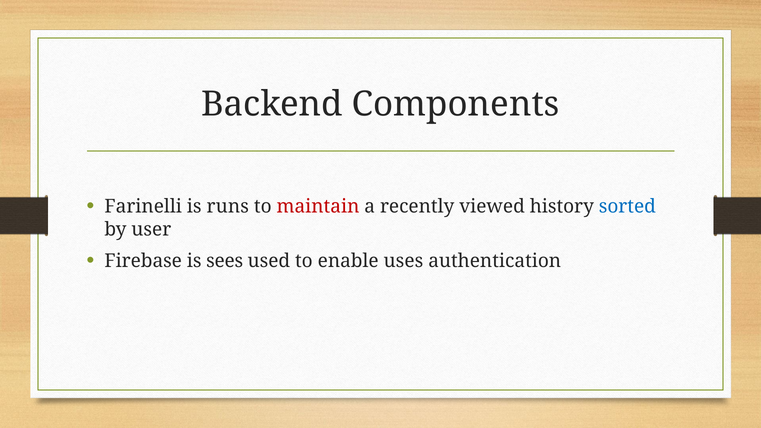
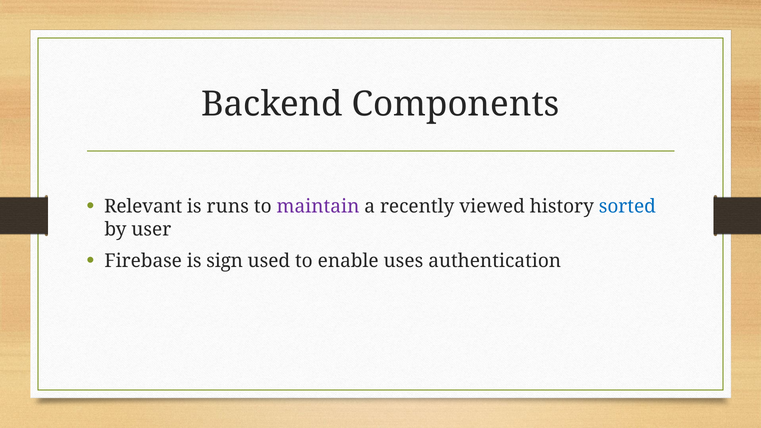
Farinelli: Farinelli -> Relevant (143, 207)
maintain colour: red -> purple (318, 207)
sees: sees -> sign (225, 261)
